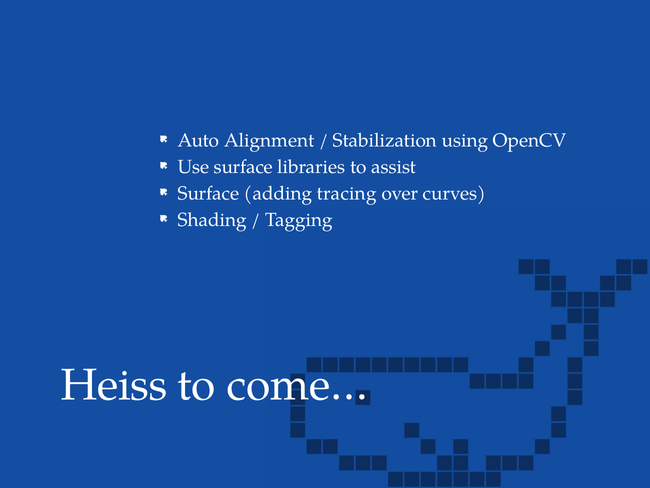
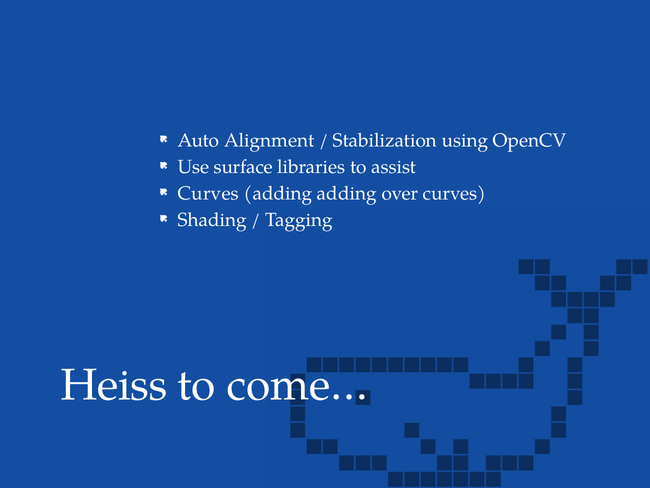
Surface: Surface -> Curves (208, 193)
adding tracing: tracing -> adding (347, 193)
